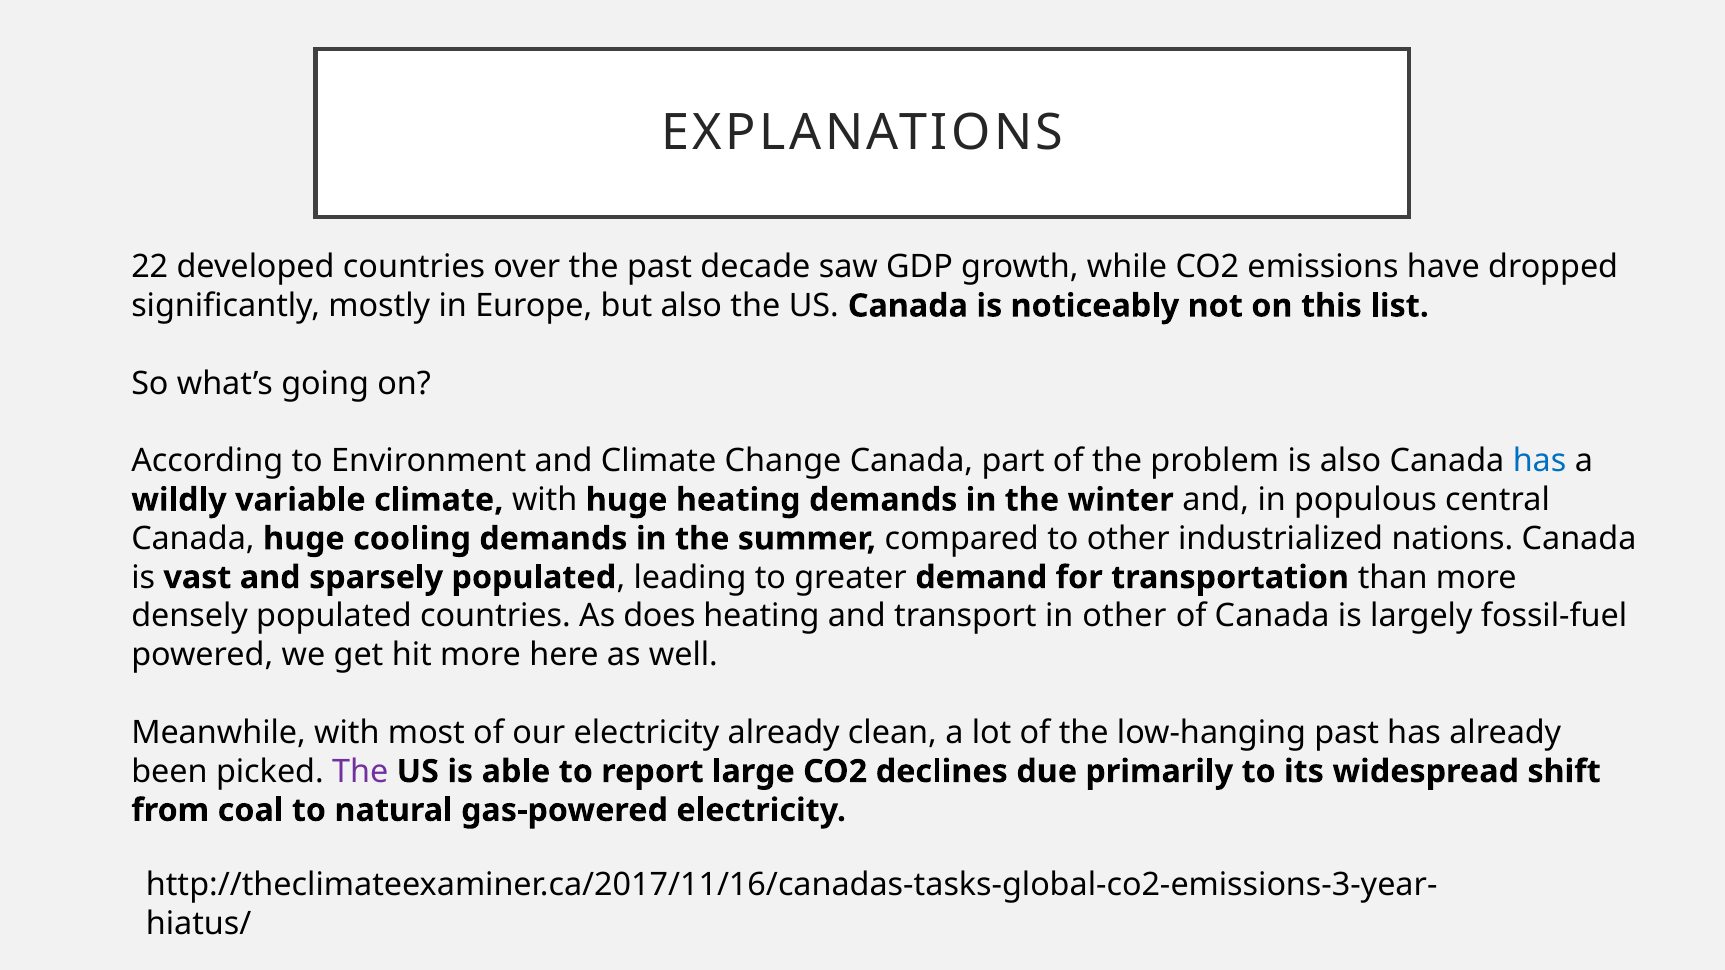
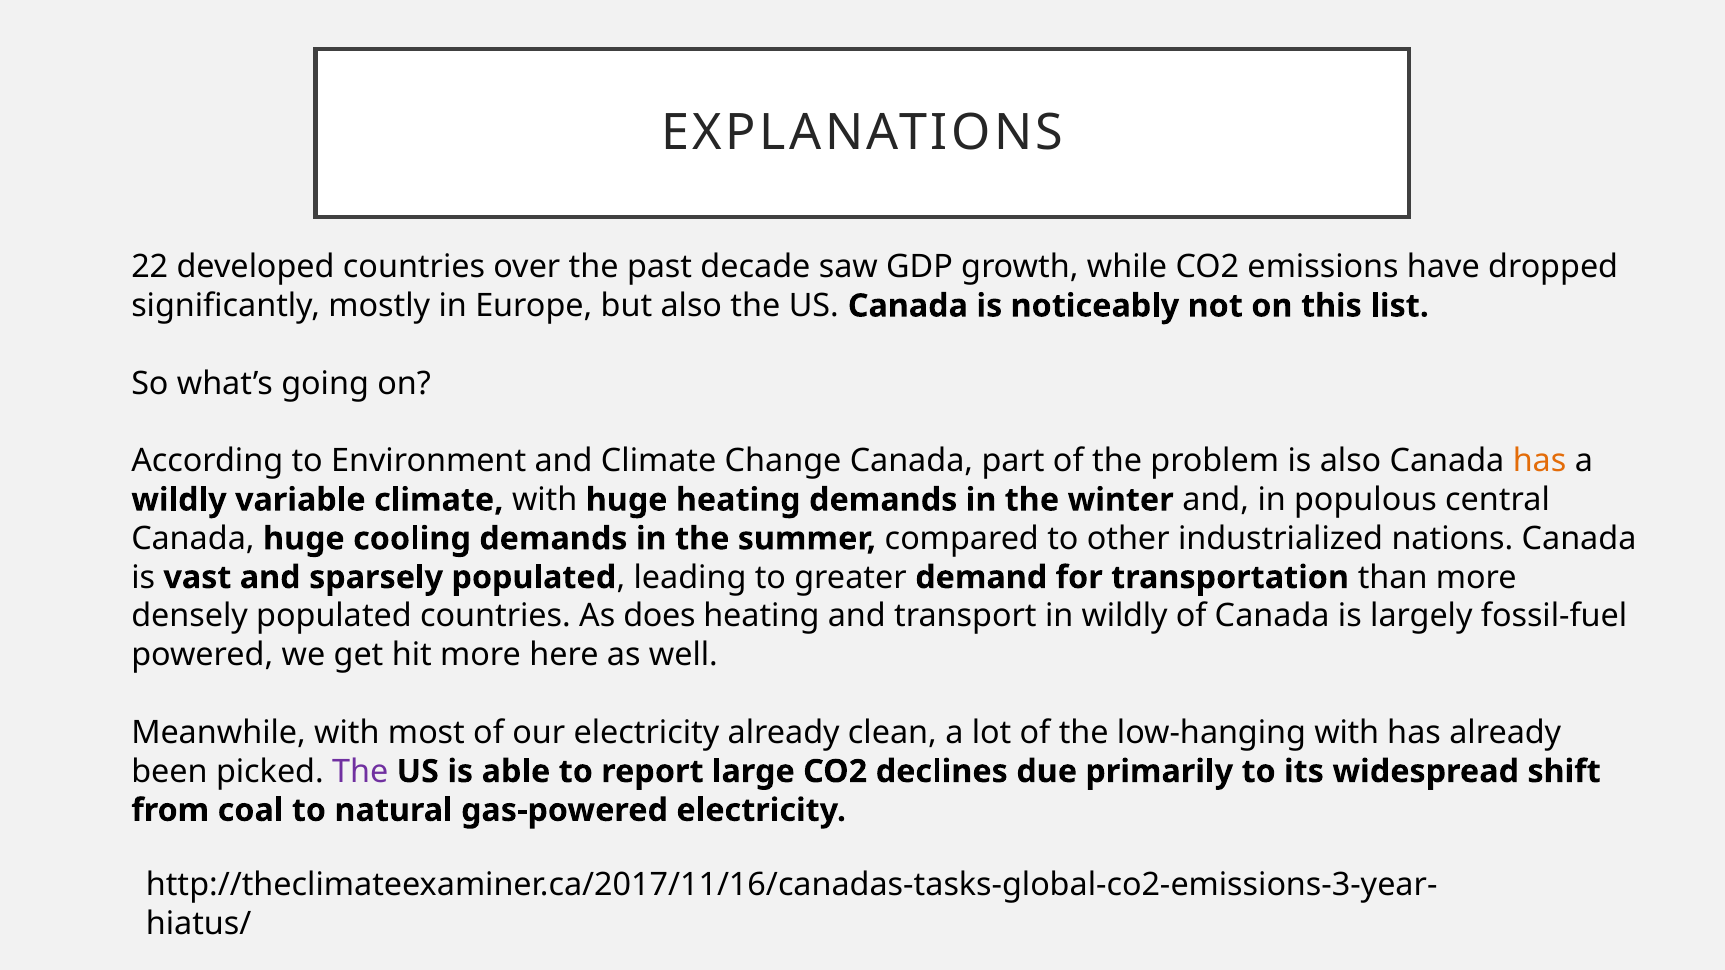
has colour: blue -> orange (1540, 461)
in other: other -> wildly (1125, 616)
low-hanging past: past -> with (1347, 733)
